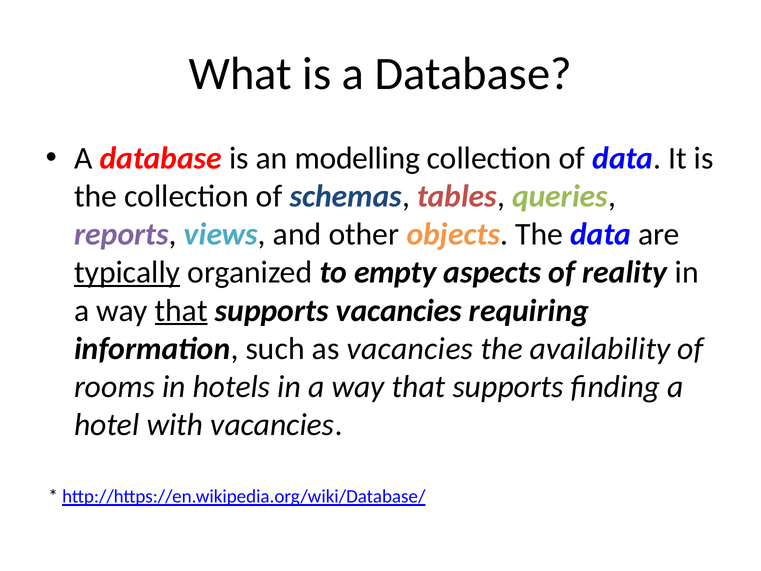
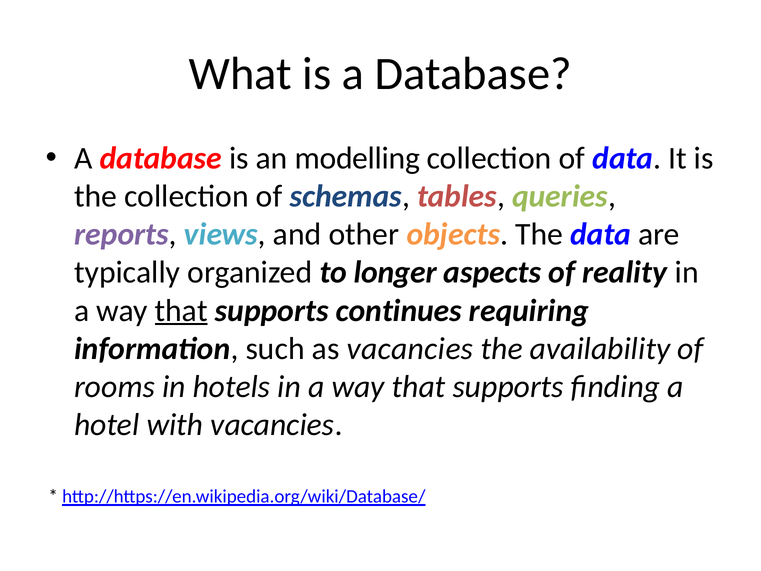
typically underline: present -> none (127, 272)
empty: empty -> longer (395, 272)
supports vacancies: vacancies -> continues (399, 310)
